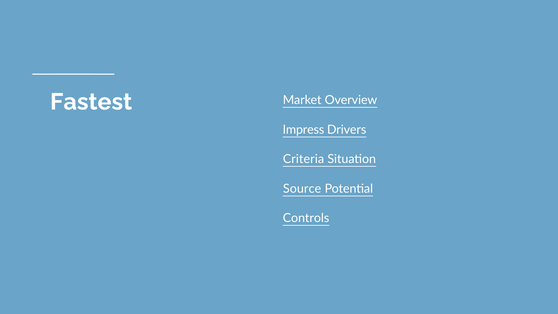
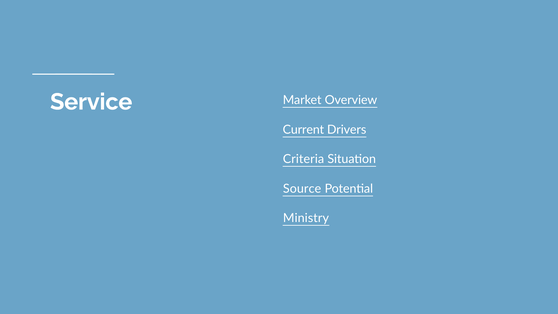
Fastest: Fastest -> Service (91, 102)
Impress: Impress -> Current (303, 130)
Controls: Controls -> Ministry (306, 218)
